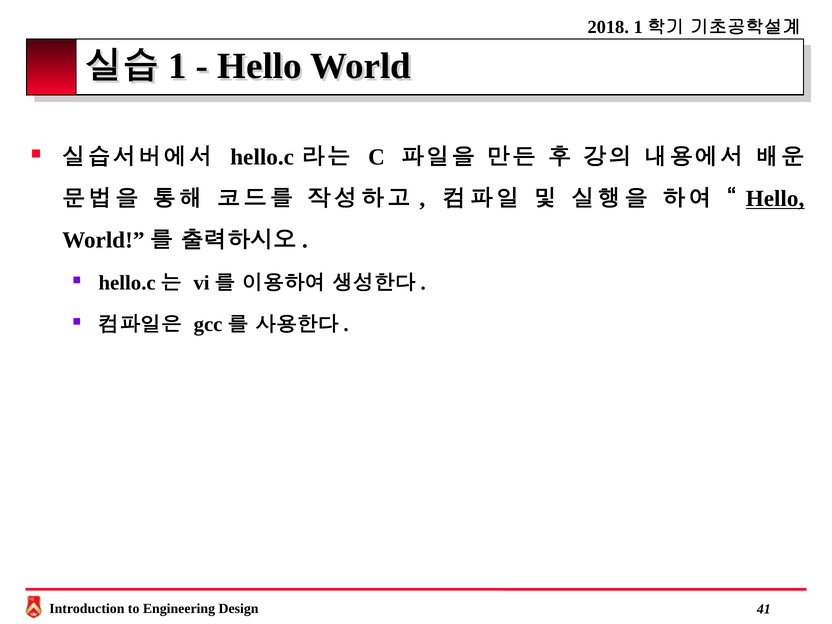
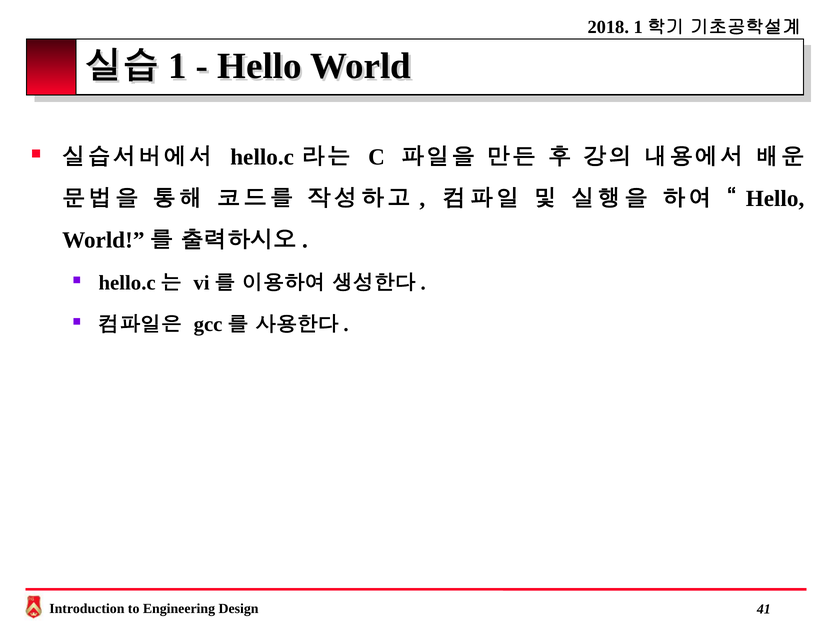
Hello underline: present -> none (775, 199)
